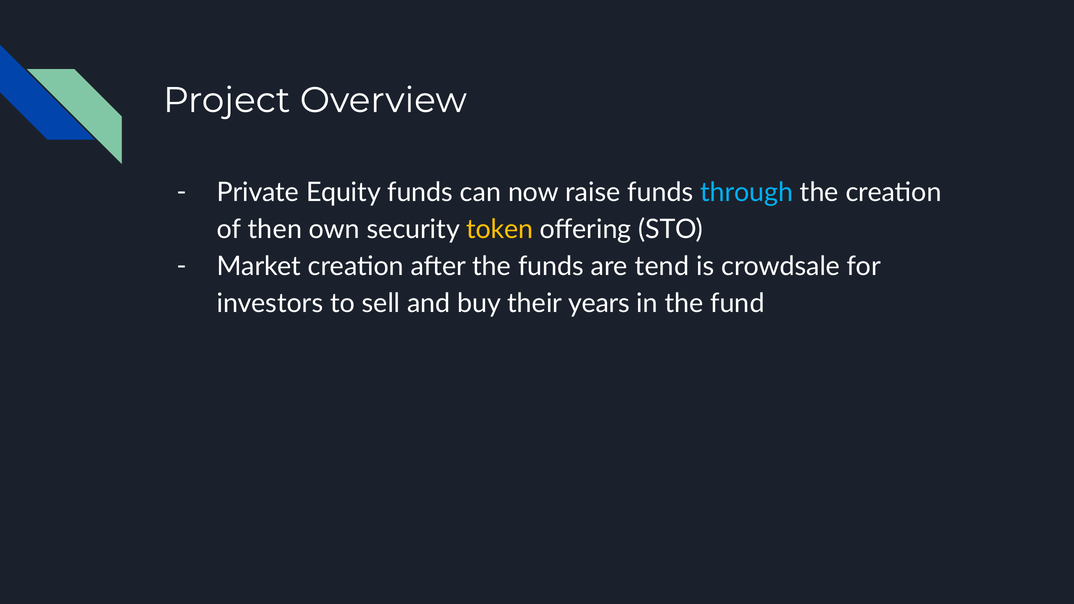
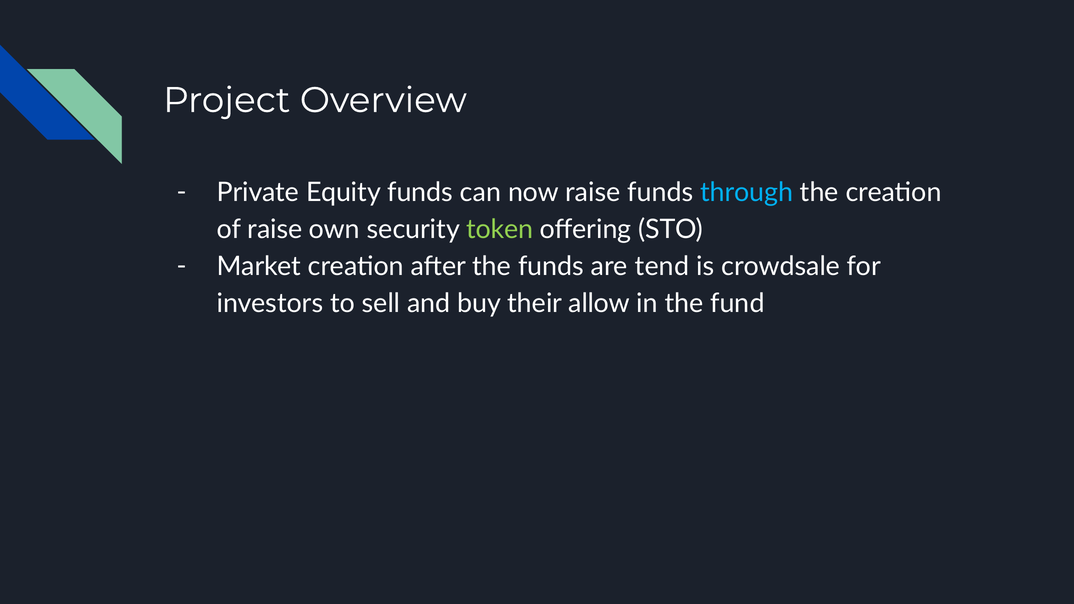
of then: then -> raise (275, 230)
token colour: yellow -> light green (500, 230)
years: years -> allow (599, 304)
